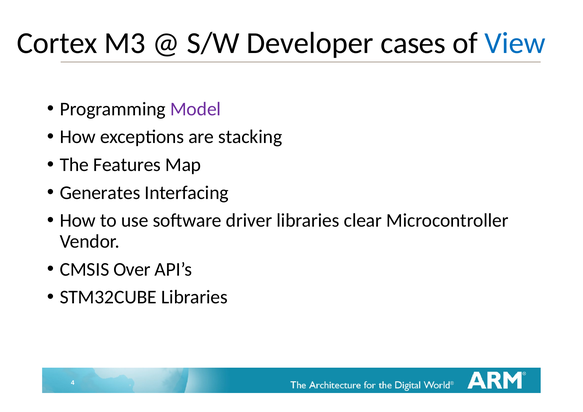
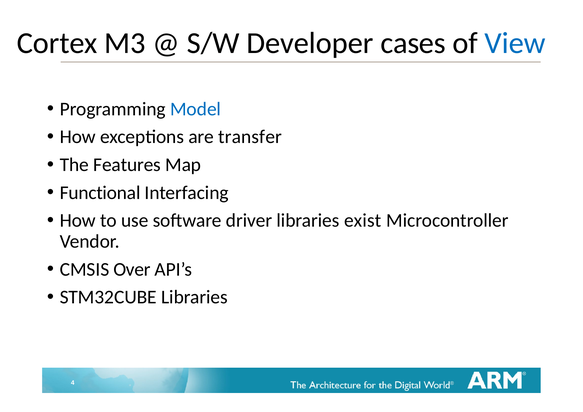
Model colour: purple -> blue (196, 109)
stacking: stacking -> transfer (250, 137)
Generates: Generates -> Functional (100, 193)
clear: clear -> exist (363, 220)
